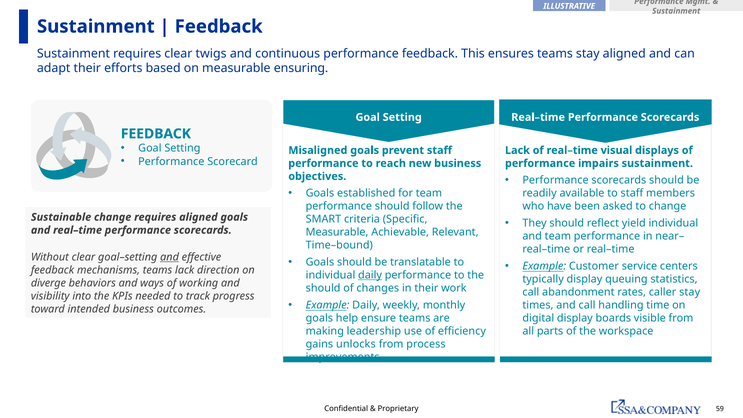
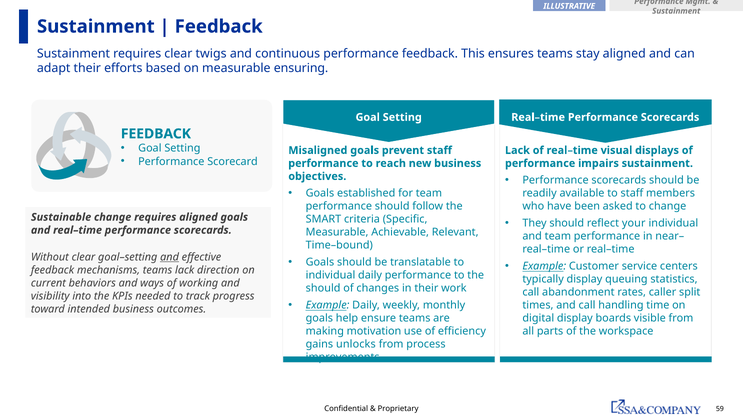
yield: yield -> your (634, 223)
daily underline: present -> none (370, 275)
diverge: diverge -> current (48, 283)
caller stay: stay -> split (690, 292)
leadership: leadership -> motivation (374, 331)
